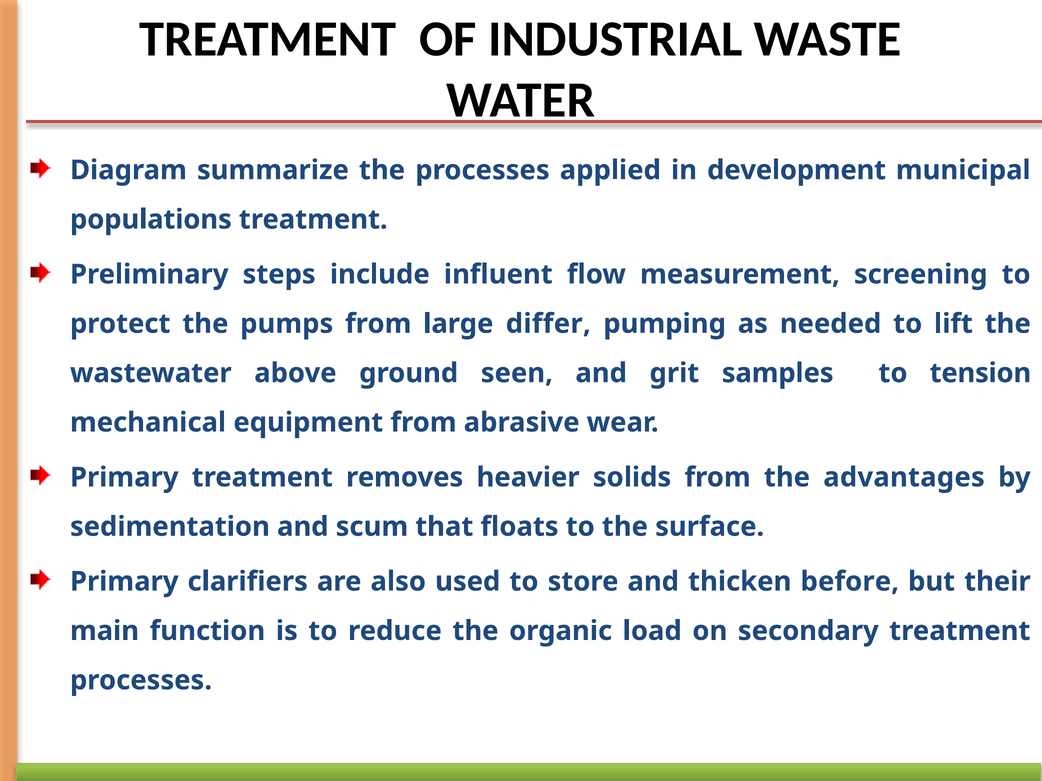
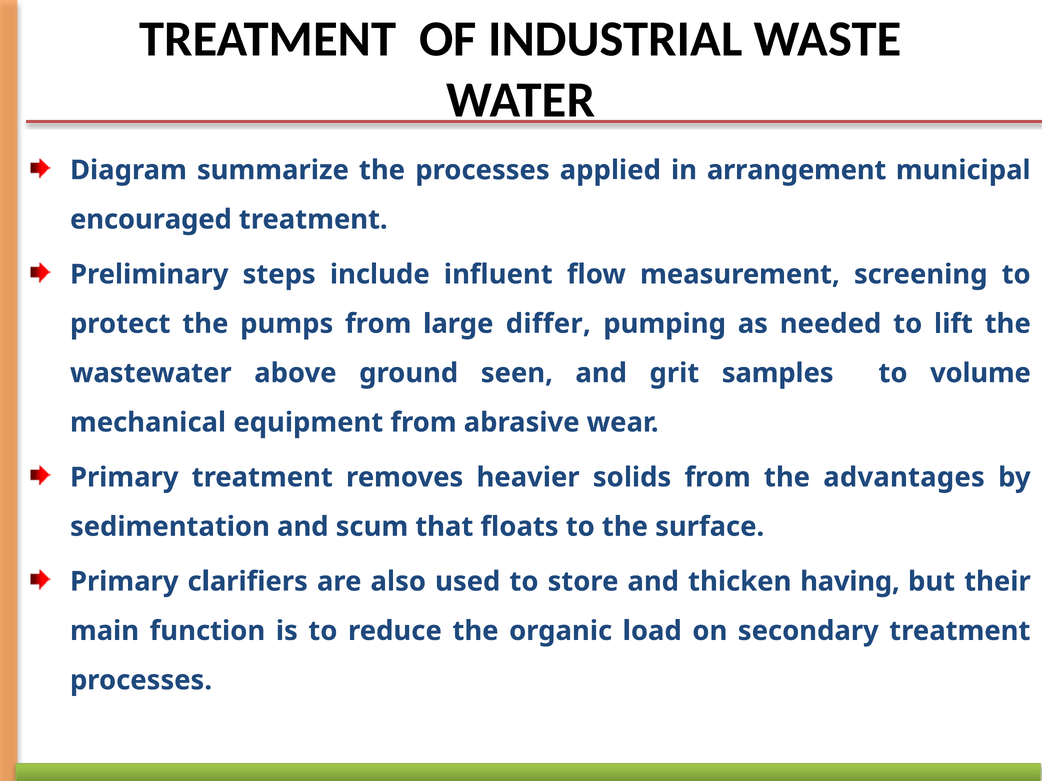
development: development -> arrangement (797, 170)
populations: populations -> encouraged (151, 220)
tension: tension -> volume (980, 373)
before: before -> having (850, 582)
